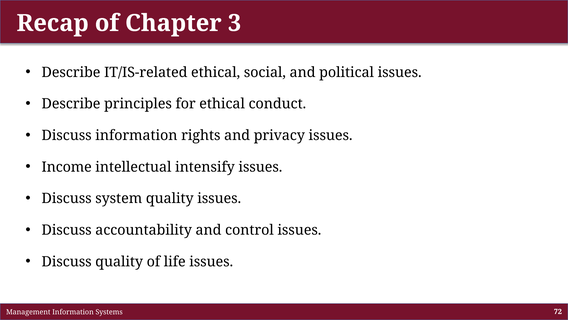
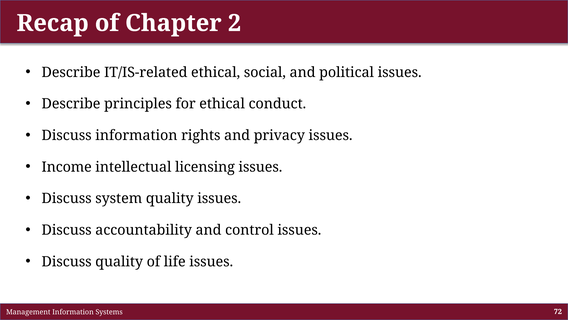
3: 3 -> 2 (234, 23)
intensify: intensify -> licensing (205, 167)
